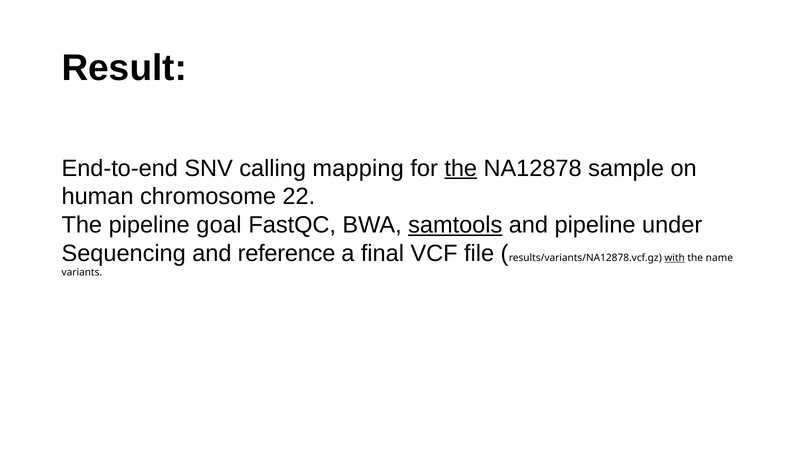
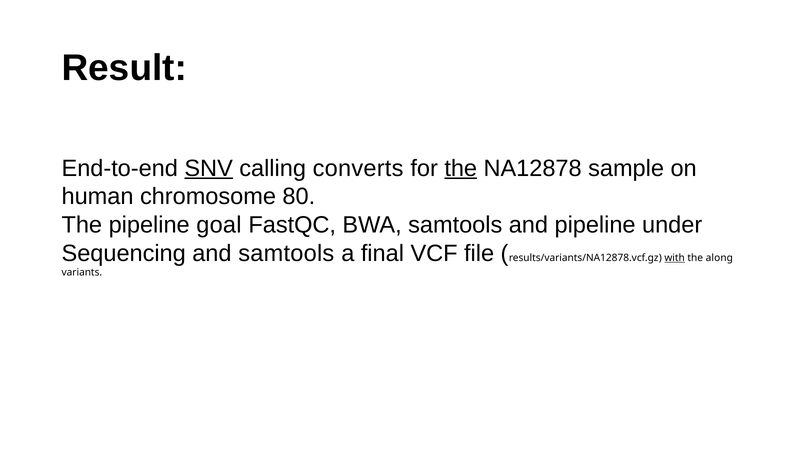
SNV underline: none -> present (209, 168)
mapping: mapping -> converts (358, 168)
22: 22 -> 80 (299, 196)
samtools underline: present -> none (455, 225)
and reference: reference -> samtools (286, 253)
name: name -> along (719, 257)
